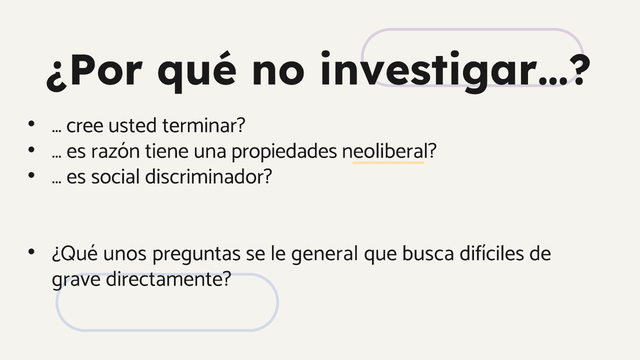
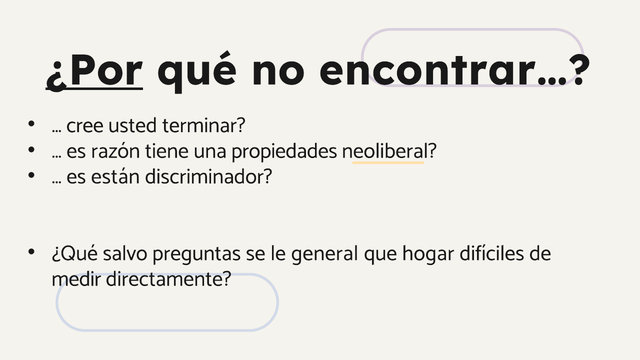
¿Por underline: none -> present (94, 70)
investigar…: investigar… -> encontrar… (455, 70)
social: social -> están (115, 176)
unos: unos -> salvo (125, 253)
busca: busca -> hogar (428, 253)
grave: grave -> medir (76, 279)
